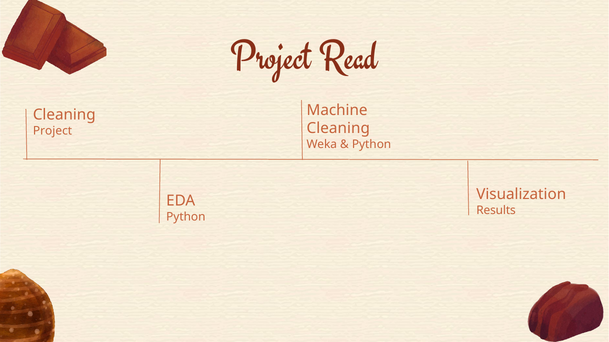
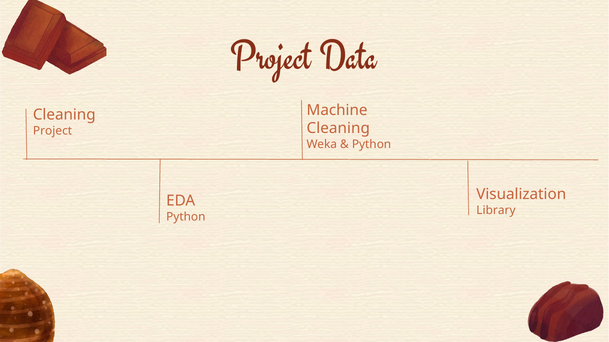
Read: Read -> Data (348, 55)
Results: Results -> Library (496, 211)
